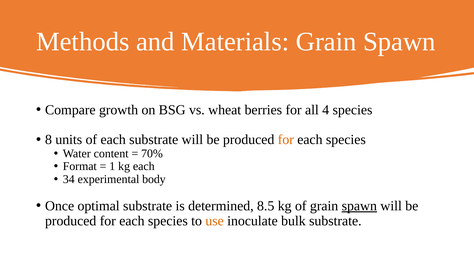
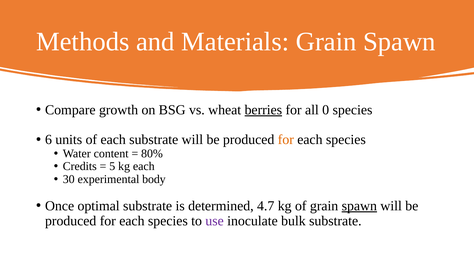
berries underline: none -> present (263, 110)
4: 4 -> 0 (326, 110)
8: 8 -> 6 (48, 140)
70%: 70% -> 80% (152, 153)
Format: Format -> Credits (80, 166)
1: 1 -> 5 (112, 166)
34: 34 -> 30 (69, 179)
8.5: 8.5 -> 4.7 (266, 206)
use colour: orange -> purple (215, 220)
